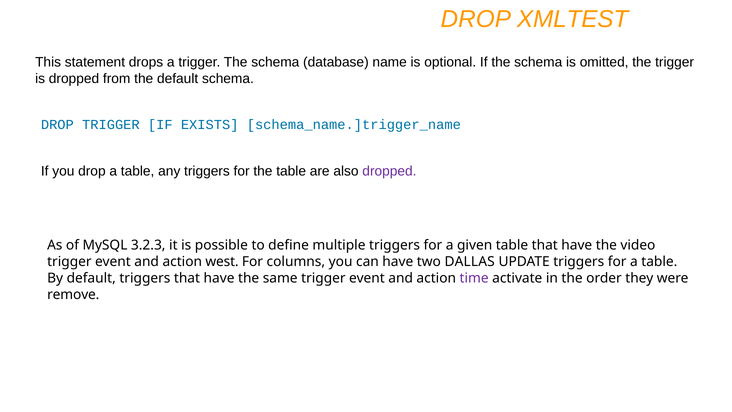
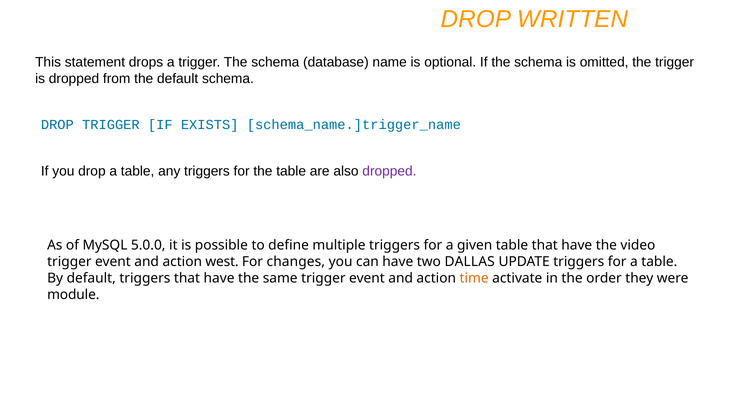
XMLTEST: XMLTEST -> WRITTEN (573, 19)
3.2.3: 3.2.3 -> 5.0.0 (148, 245)
columns: columns -> changes (296, 262)
time colour: purple -> orange (474, 278)
remove: remove -> module (73, 295)
